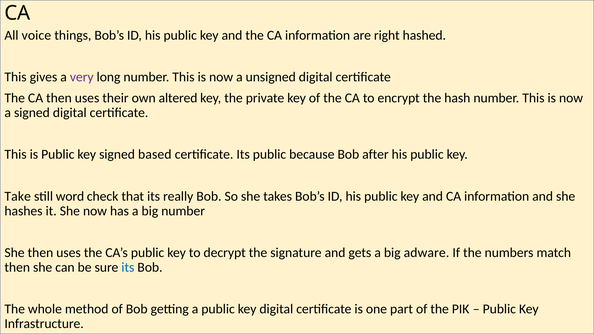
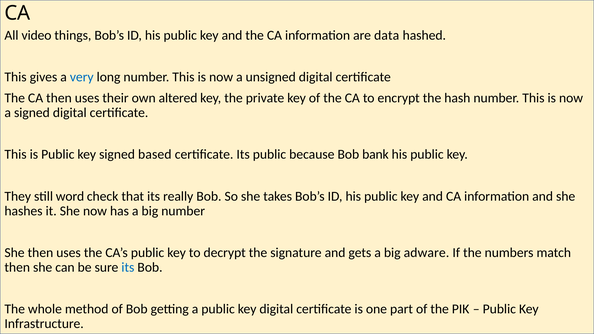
voice: voice -> video (37, 35)
right: right -> data (387, 35)
very colour: purple -> blue (82, 77)
after: after -> bank (375, 155)
Take: Take -> They (18, 196)
